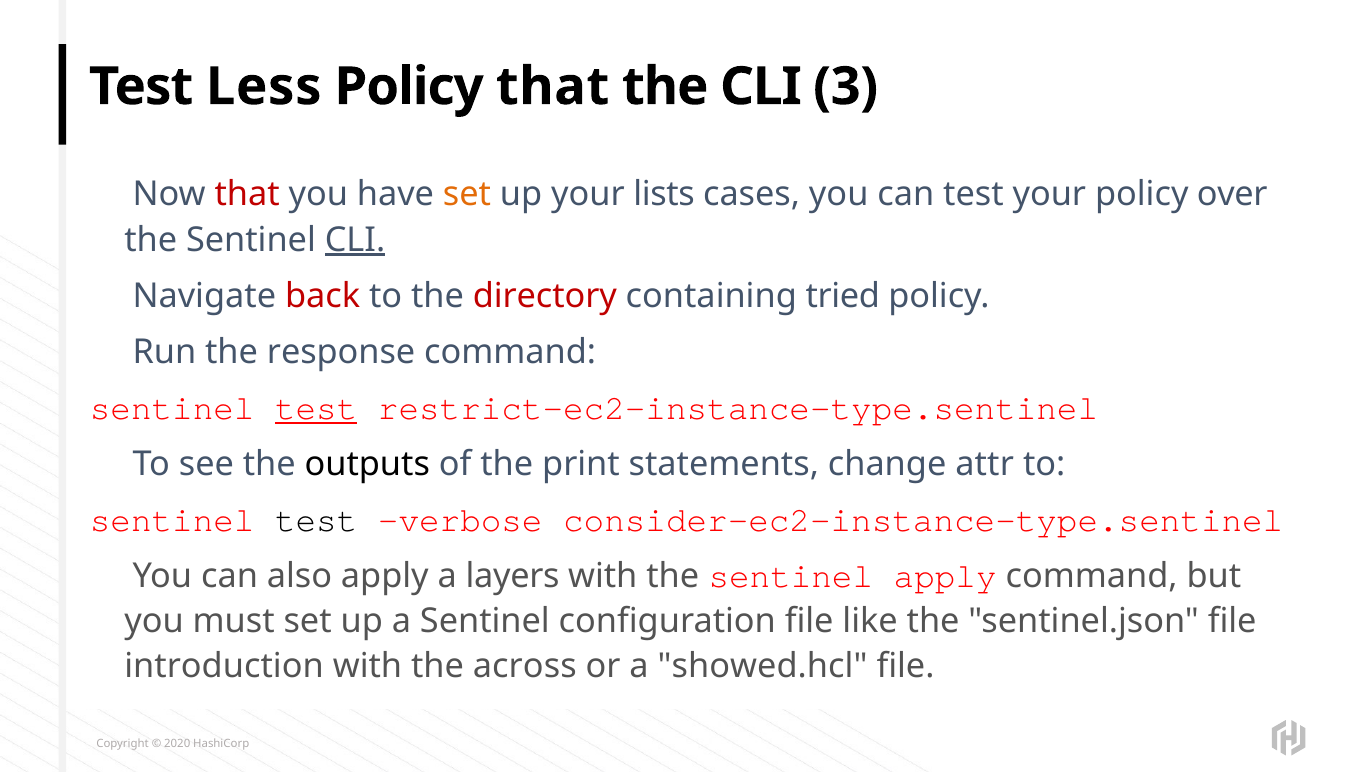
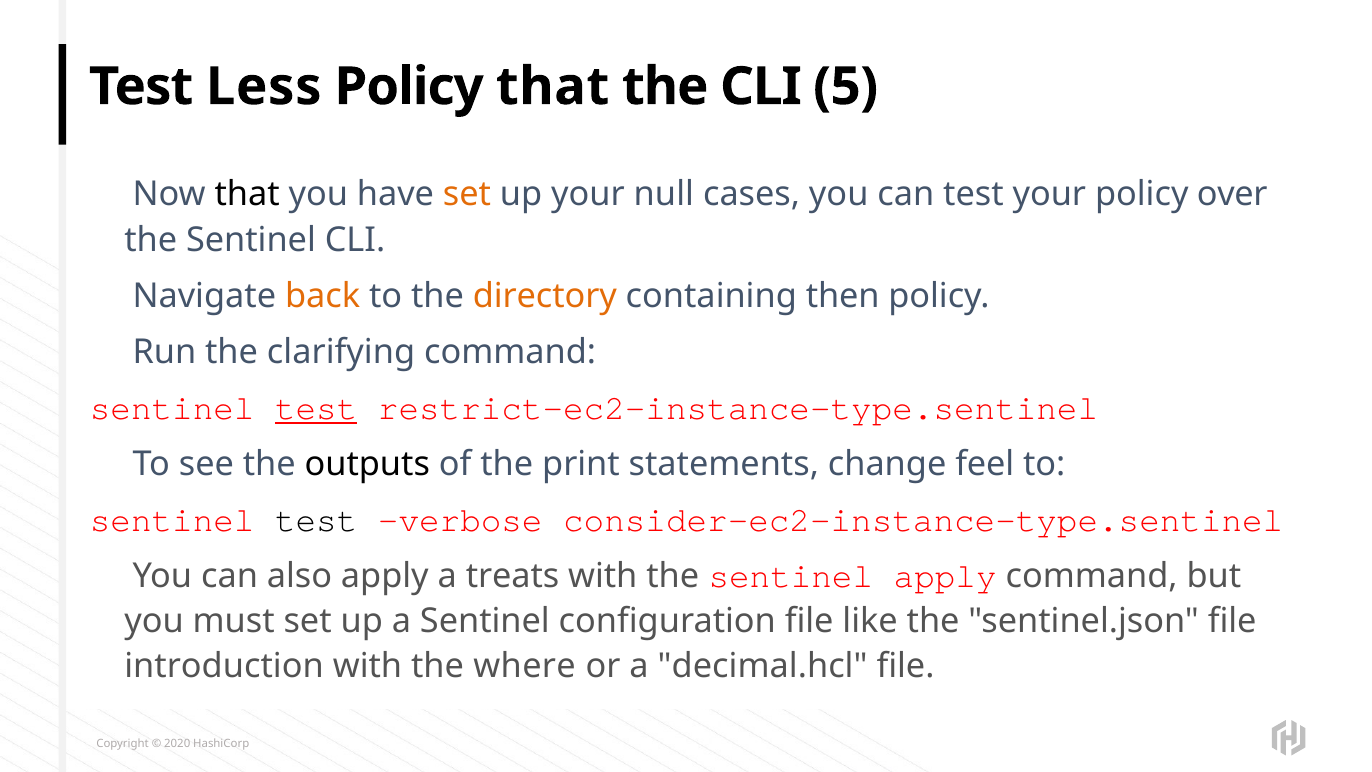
3: 3 -> 5 (846, 87)
that colour: red -> black (247, 194)
lists: lists -> null (664, 194)
CLI underline: present -> none (355, 240)
back colour: red -> orange (323, 296)
directory colour: red -> orange (545, 296)
tried: tried -> then (843, 296)
response: response -> clarifying (341, 352)
attr: attr -> feel (985, 464)
layers: layers -> treats (513, 576)
across: across -> where (525, 666)
showed.hcl: showed.hcl -> decimal.hcl (763, 666)
